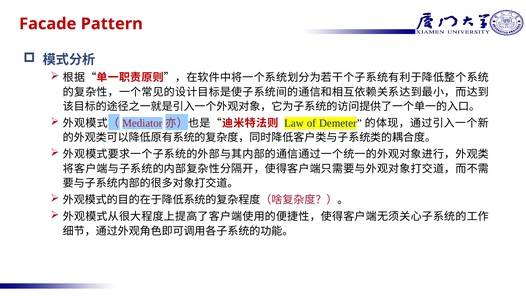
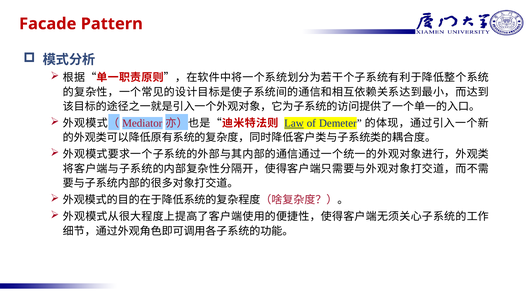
Law underline: none -> present (294, 123)
